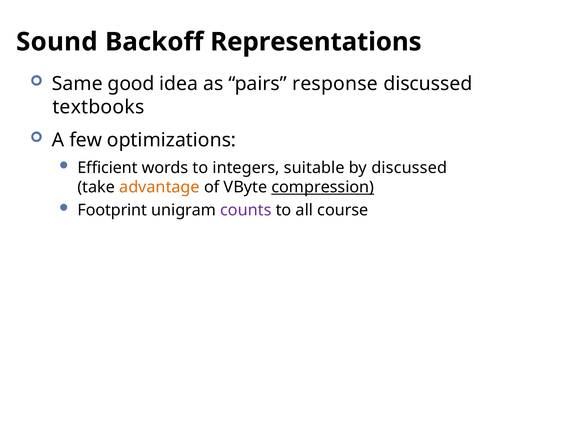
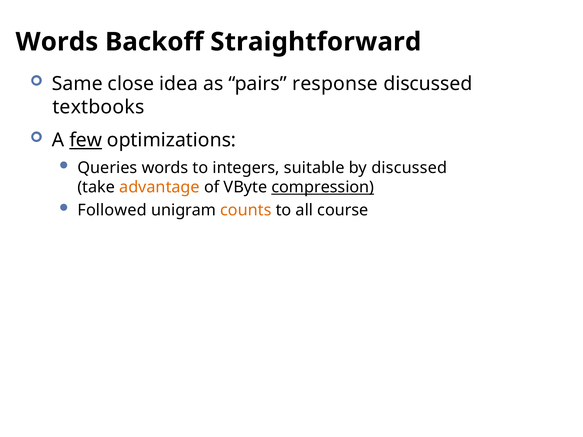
Sound: Sound -> Words (57, 42)
Representations: Representations -> Straightforward (316, 42)
good: good -> close (131, 84)
few underline: none -> present (86, 140)
Efficient: Efficient -> Queries (107, 168)
Footprint: Footprint -> Followed (112, 210)
counts colour: purple -> orange (246, 210)
